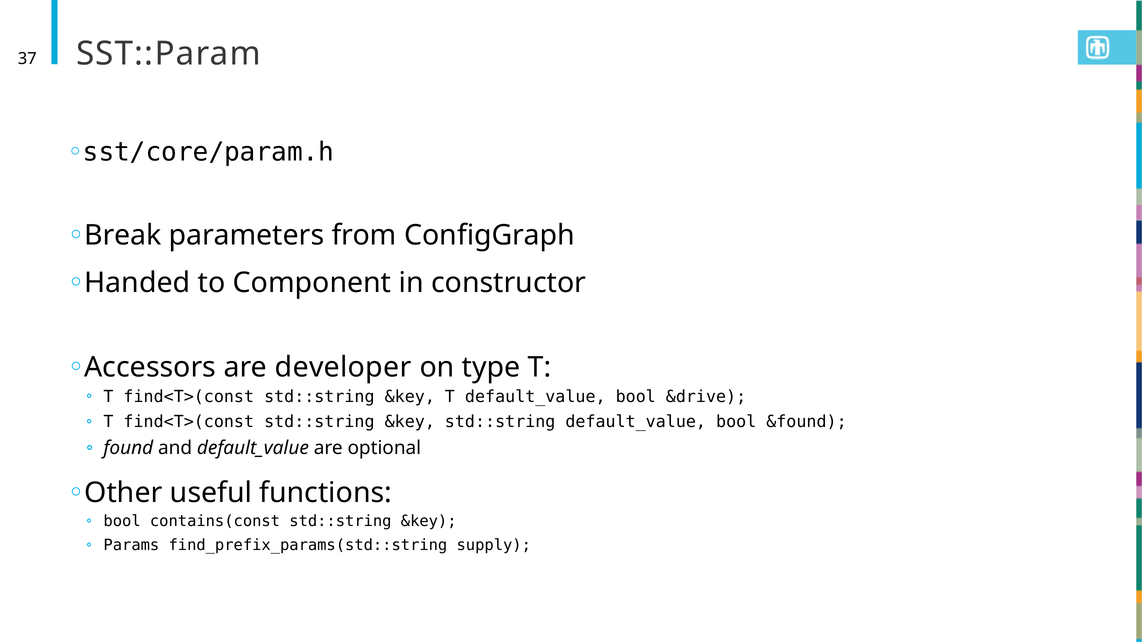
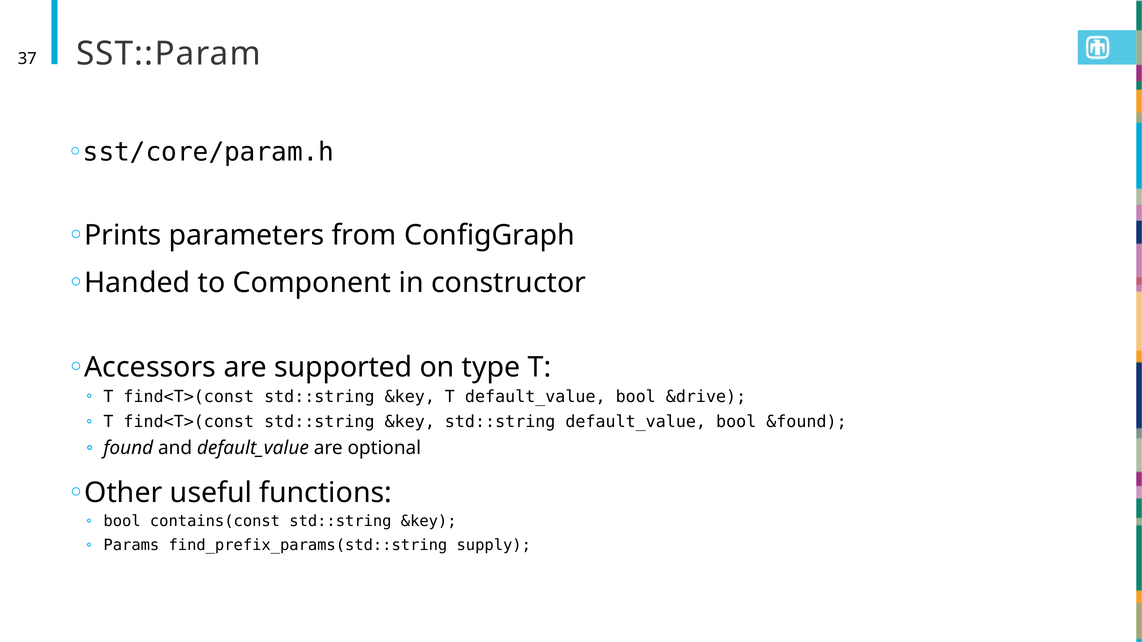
Break: Break -> Prints (123, 235)
developer: developer -> supported (343, 368)
